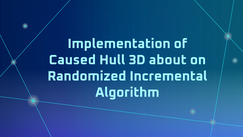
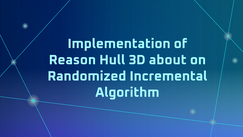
Caused: Caused -> Reason (72, 60)
